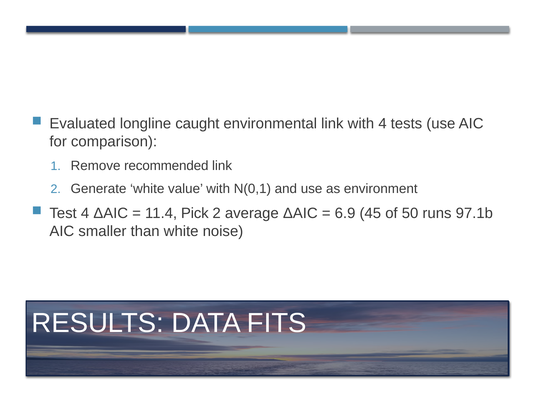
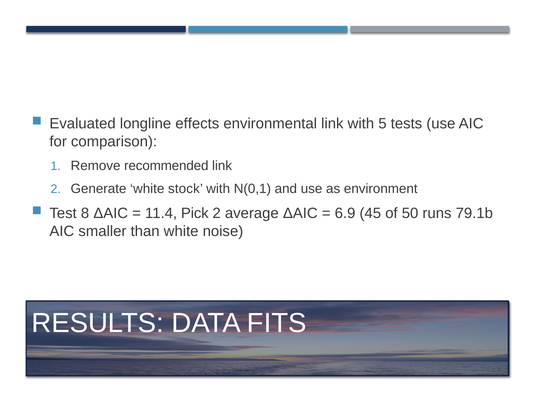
caught: caught -> effects (197, 124)
with 4: 4 -> 5 (382, 124)
value: value -> stock (185, 189)
Test 4: 4 -> 8 (85, 213)
97.1b: 97.1b -> 79.1b (474, 213)
